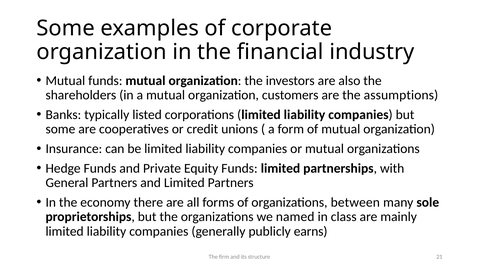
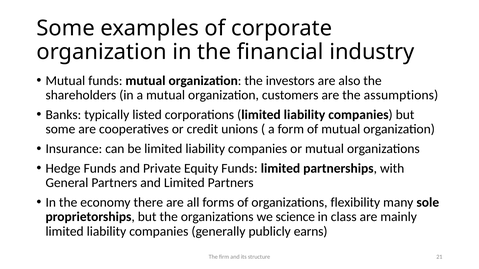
between: between -> flexibility (355, 203)
named: named -> science (295, 217)
